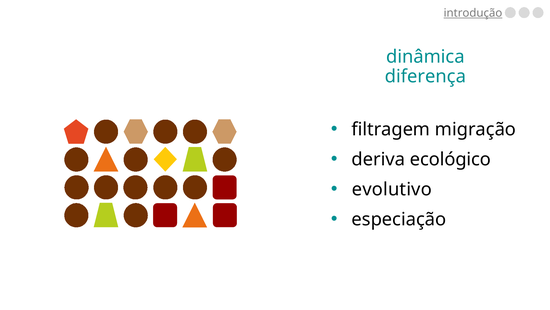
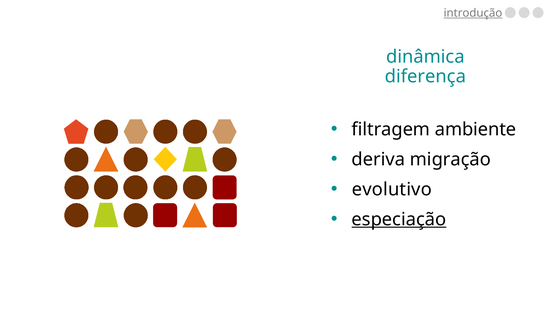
migração: migração -> ambiente (476, 129)
ecológico: ecológico -> migração (450, 159)
especiação underline: none -> present (399, 219)
